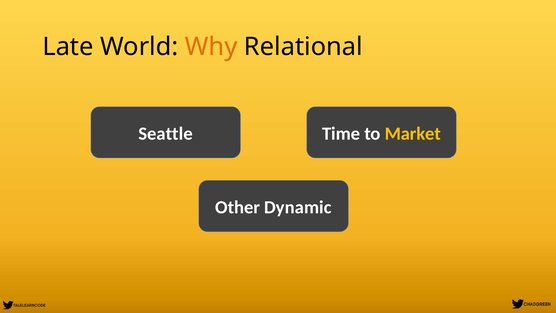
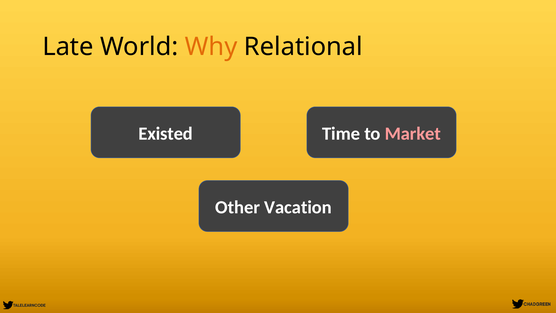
Seattle: Seattle -> Existed (166, 133)
Market colour: yellow -> pink (413, 133)
Dynamic: Dynamic -> Vacation (298, 207)
